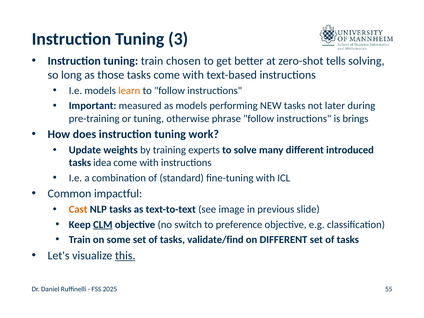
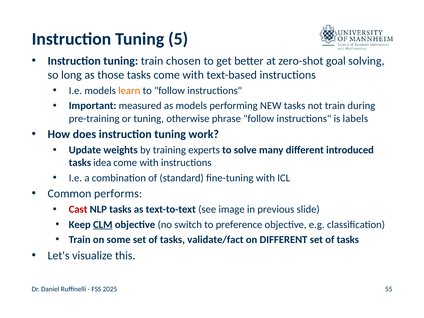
3: 3 -> 5 (178, 39)
tells: tells -> goal (336, 61)
not later: later -> train (335, 106)
brings: brings -> labels (355, 119)
impactful: impactful -> performs (118, 194)
Cast colour: orange -> red (78, 209)
validate/find: validate/find -> validate/fact (215, 240)
this underline: present -> none (125, 255)
